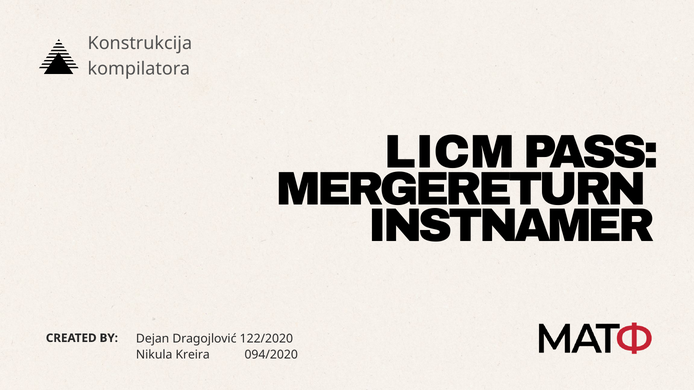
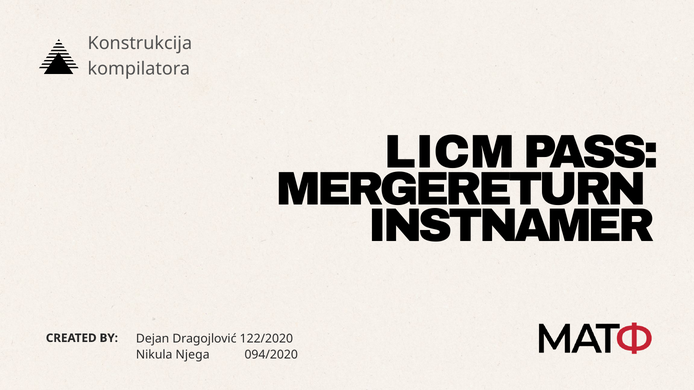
Kreira: Kreira -> Njega (193, 355)
